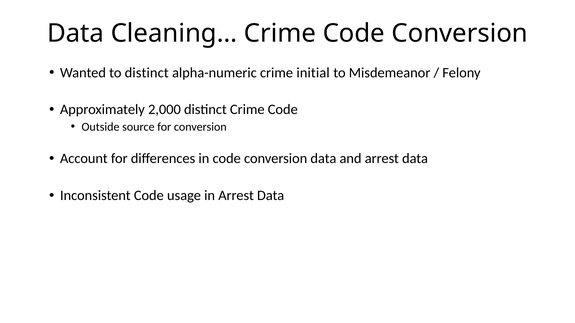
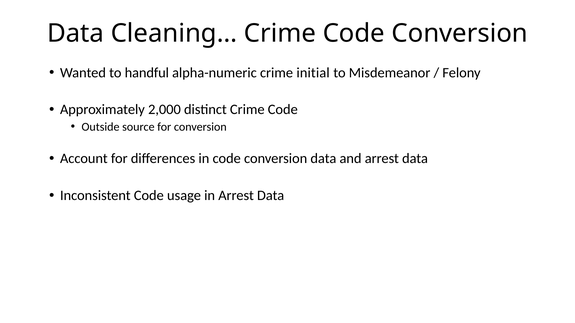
to distinct: distinct -> handful (147, 73)
